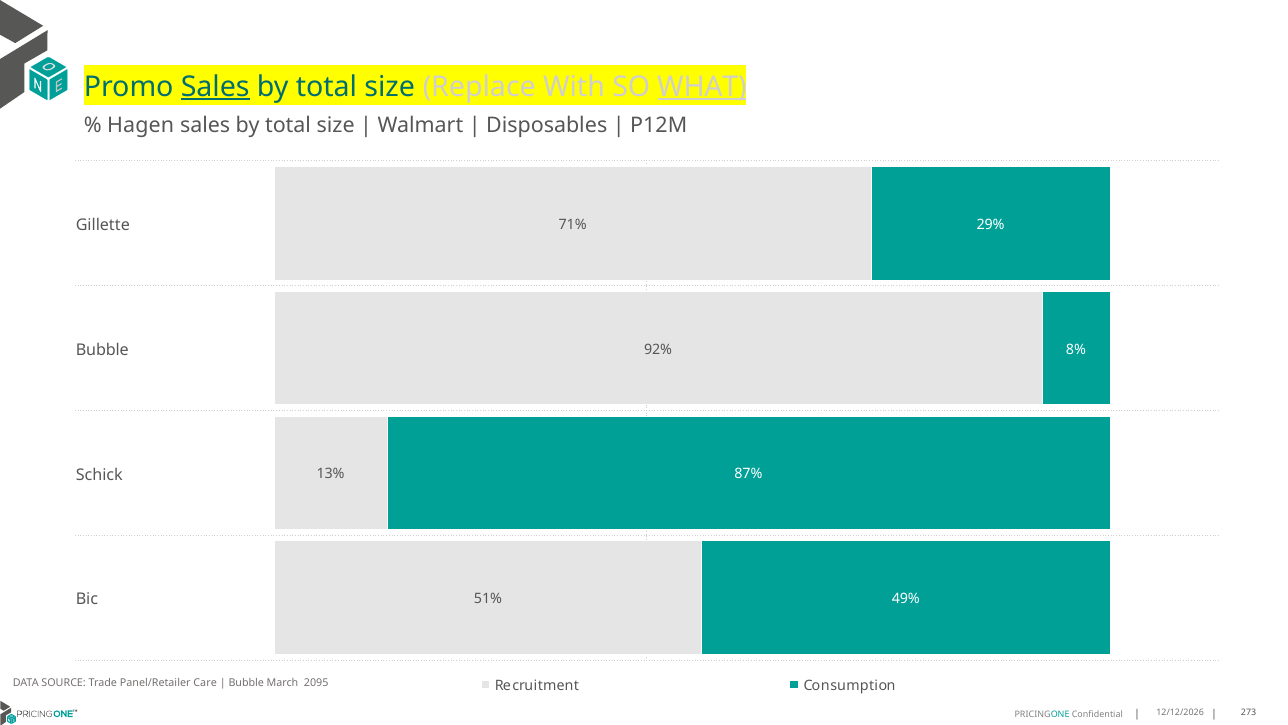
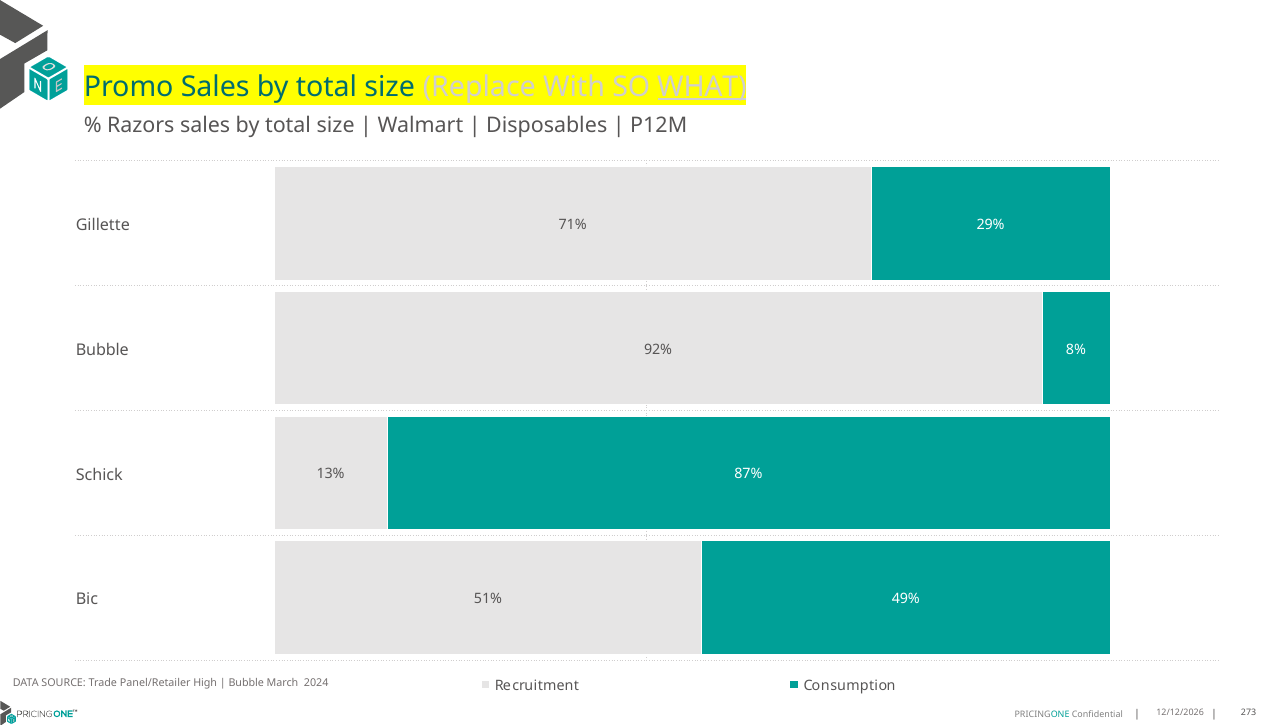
Sales underline: present -> none (215, 87)
Hagen: Hagen -> Razors (141, 126)
Care: Care -> High (205, 682)
2095: 2095 -> 2024 (316, 682)
